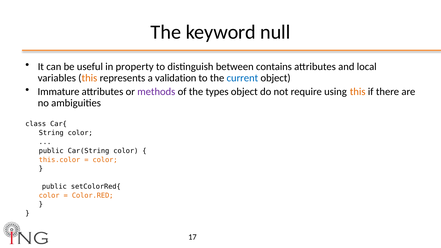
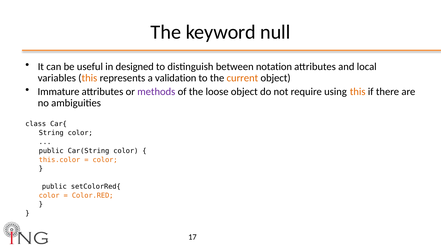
property: property -> designed (135, 67)
contains: contains -> notation (274, 67)
current colour: blue -> orange (242, 78)
types: types -> loose (217, 92)
